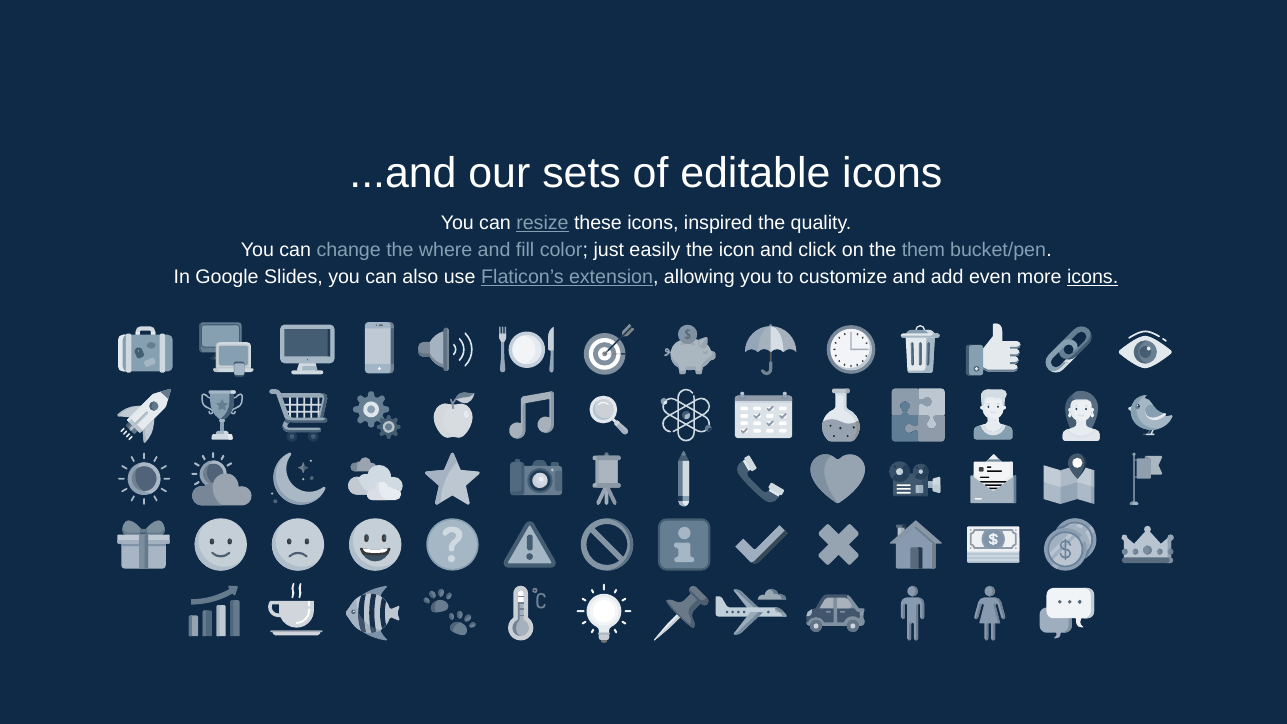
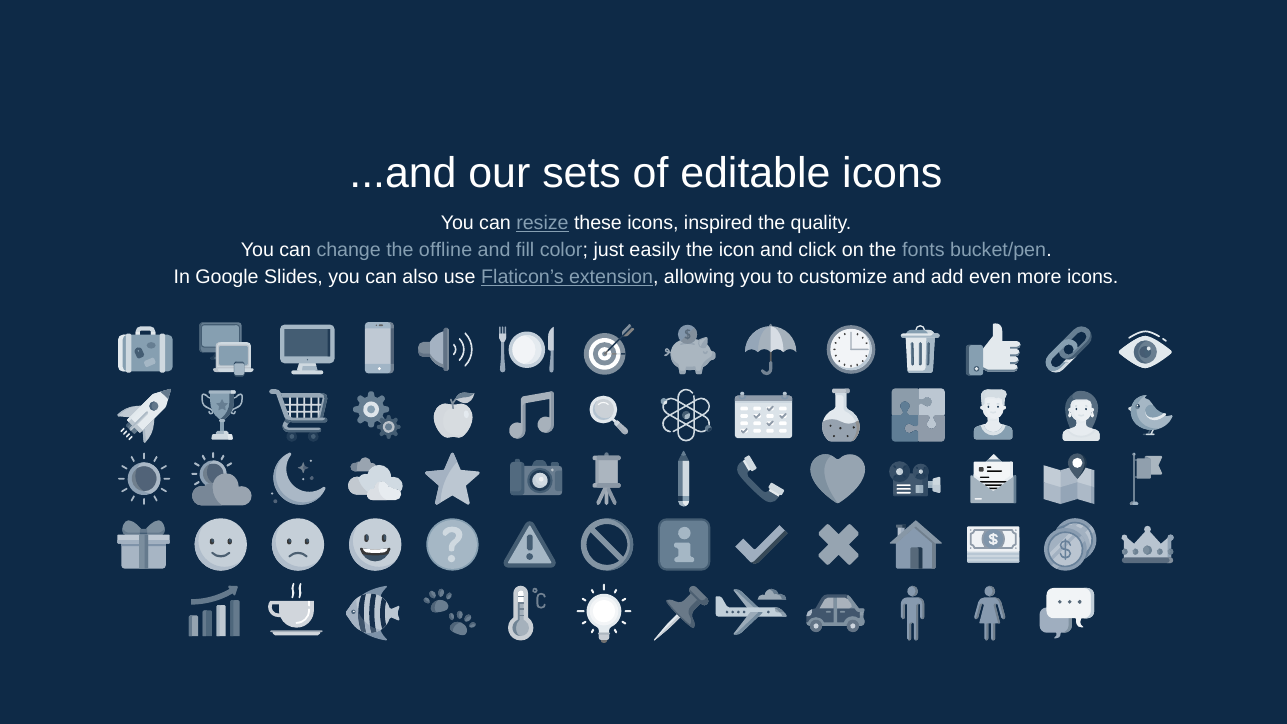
where: where -> offline (446, 250)
them: them -> fonts (923, 250)
icons underline: present -> none (1093, 277)
